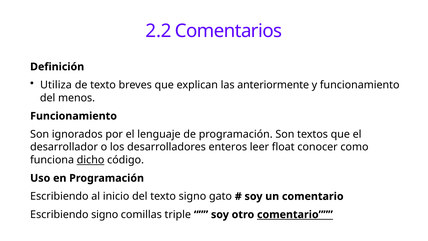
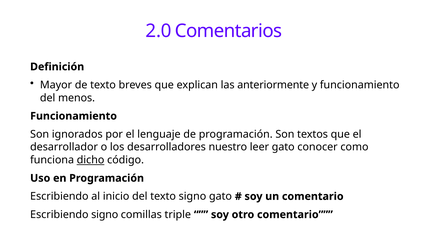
2.2: 2.2 -> 2.0 (159, 31)
Utiliza: Utiliza -> Mayor (56, 85)
enteros: enteros -> nuestro (228, 147)
leer float: float -> gato (283, 147)
comentario underline: present -> none (295, 214)
